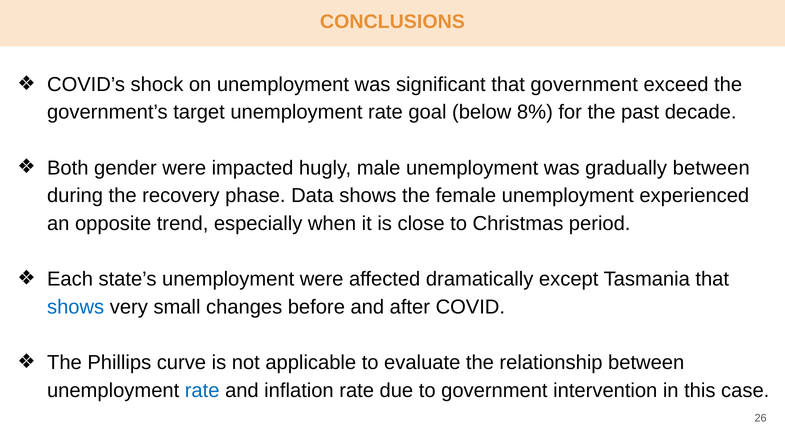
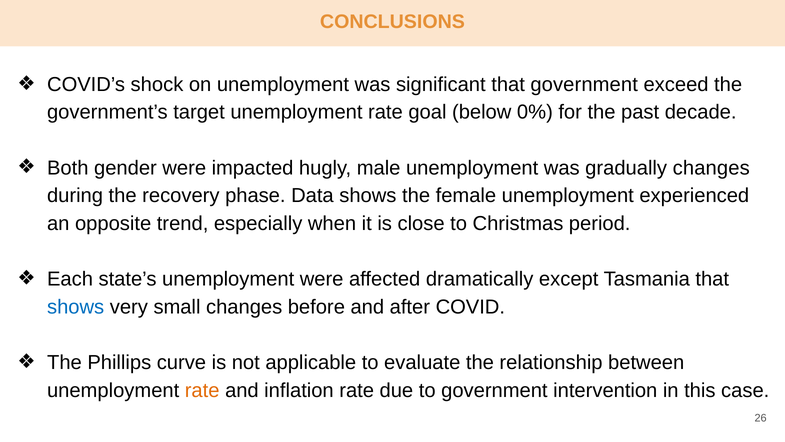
8%: 8% -> 0% (535, 112)
gradually between: between -> changes (711, 168)
rate colour: blue -> orange (202, 390)
